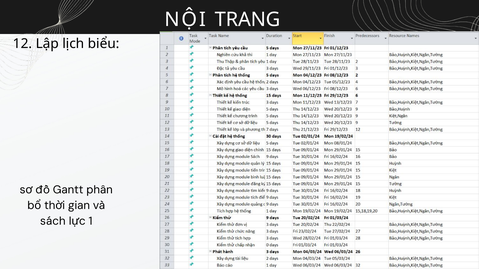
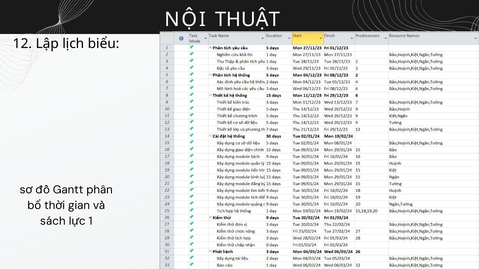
TRANG: TRANG -> THUẬT (247, 19)
